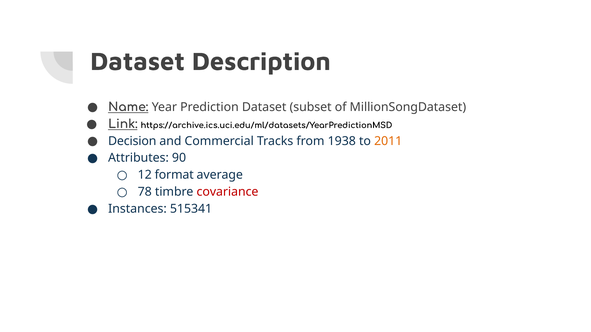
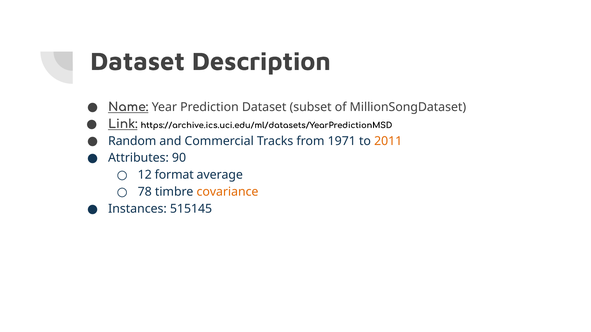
Decision: Decision -> Random (132, 141)
1938: 1938 -> 1971 (342, 141)
covariance colour: red -> orange (227, 192)
515341: 515341 -> 515145 (191, 209)
